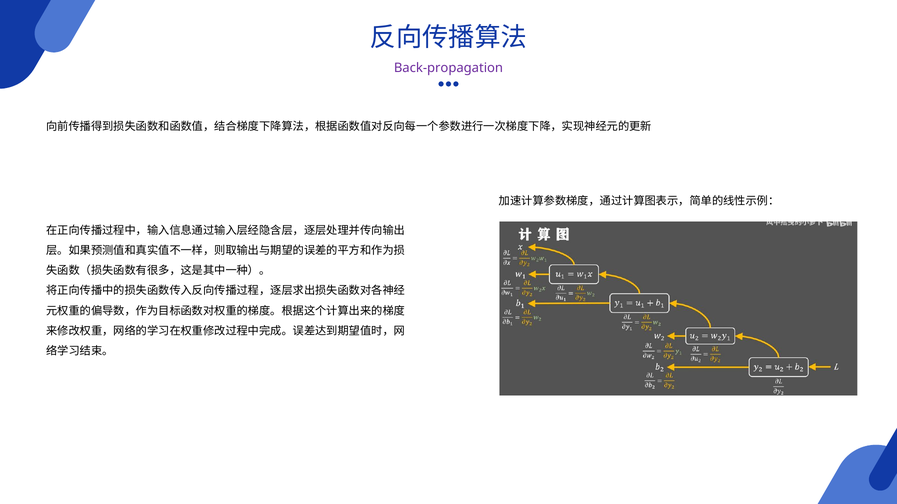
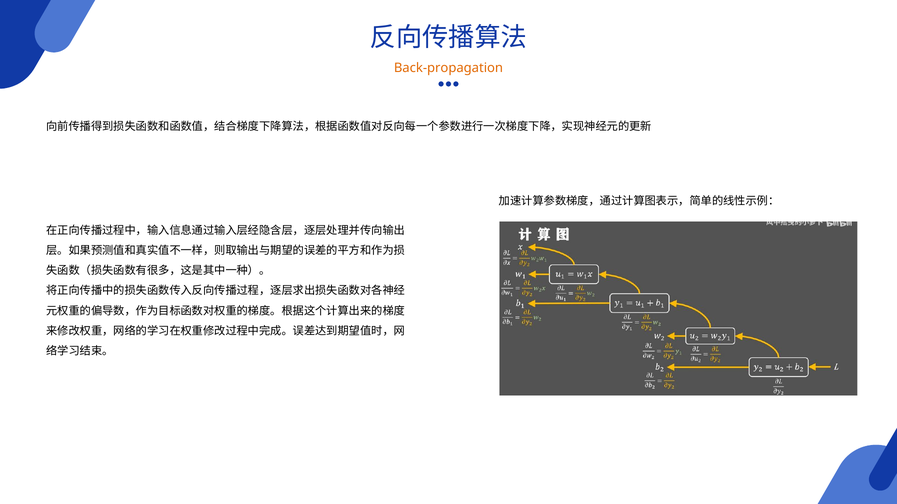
Back-propagation colour: purple -> orange (448, 68)
